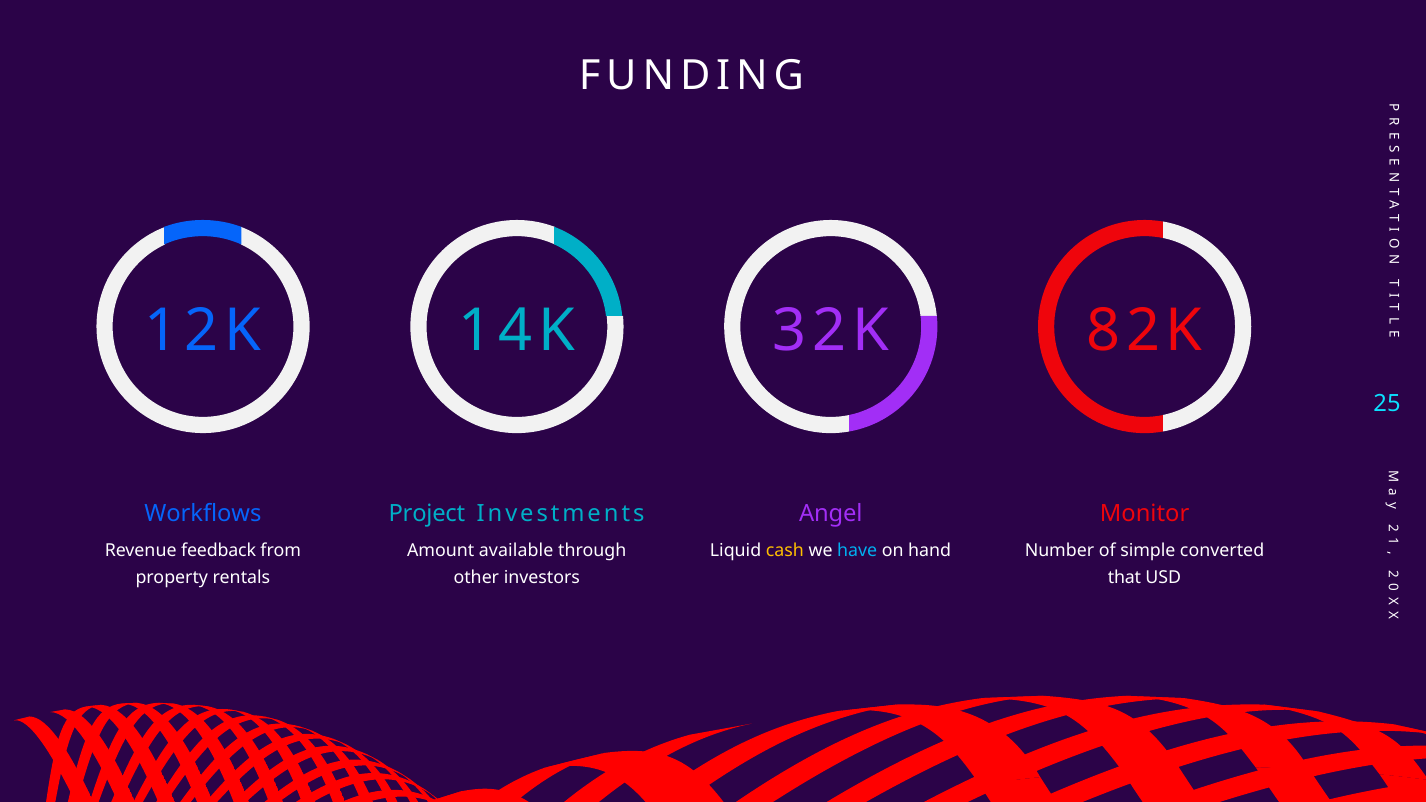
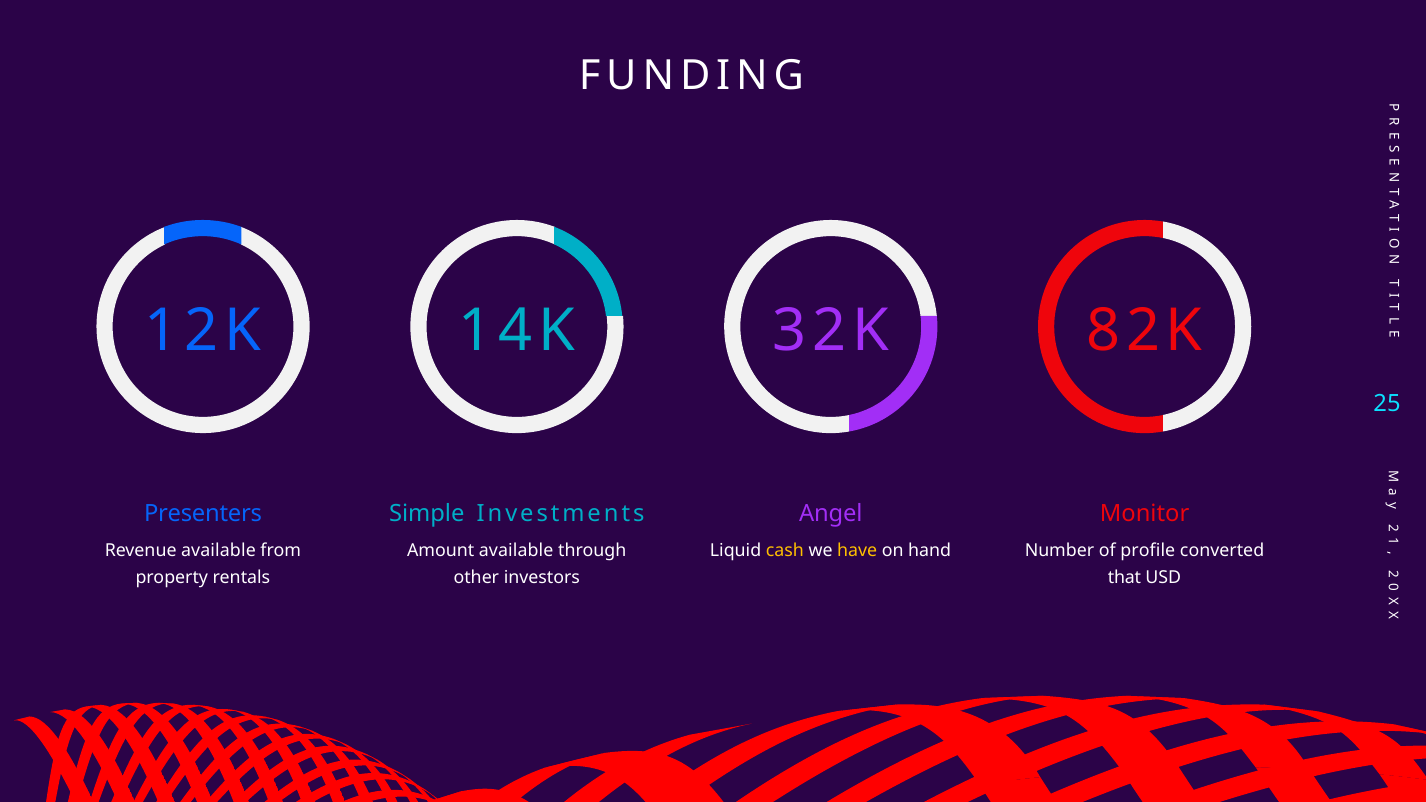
Workflows: Workflows -> Presenters (203, 513)
Project: Project -> Simple (427, 513)
Revenue feedback: feedback -> available (218, 551)
have colour: light blue -> yellow (857, 551)
simple: simple -> profile (1148, 551)
